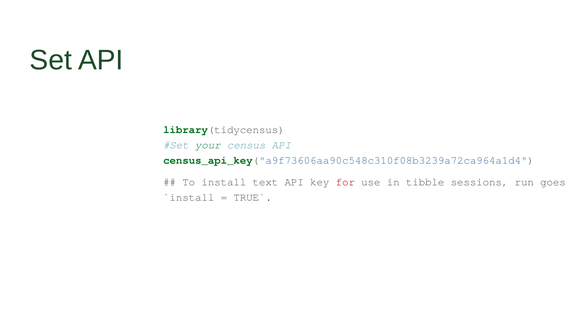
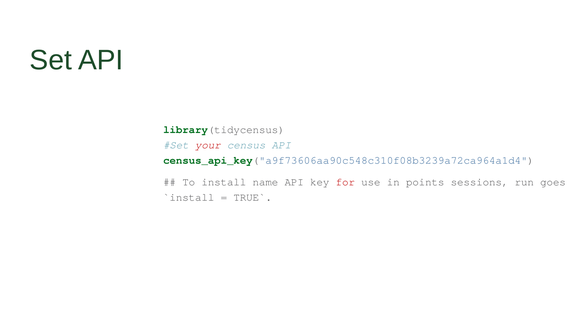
your colour: green -> red (208, 145)
text: text -> name (265, 182)
tibble: tibble -> points (425, 182)
